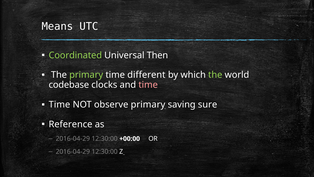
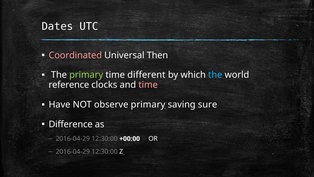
Means: Means -> Dates (57, 26)
Coordinated colour: light green -> pink (75, 55)
the colour: light green -> light blue (215, 75)
codebase: codebase -> reference (69, 85)
Time: Time -> Have (60, 104)
Reference: Reference -> Difference (71, 124)
